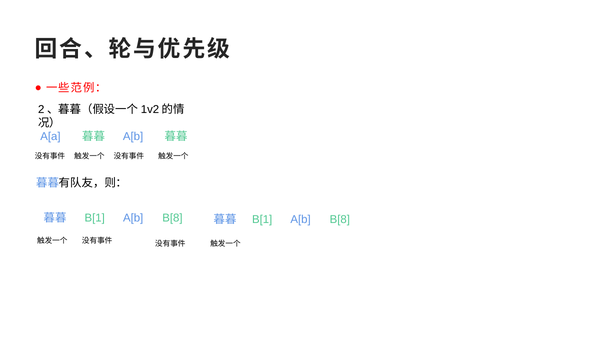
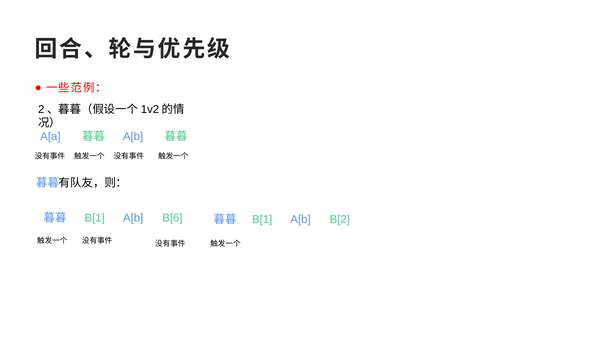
B[8: B[8 -> B[6 (172, 218)
B[8: B[8 -> B[2 (340, 220)
